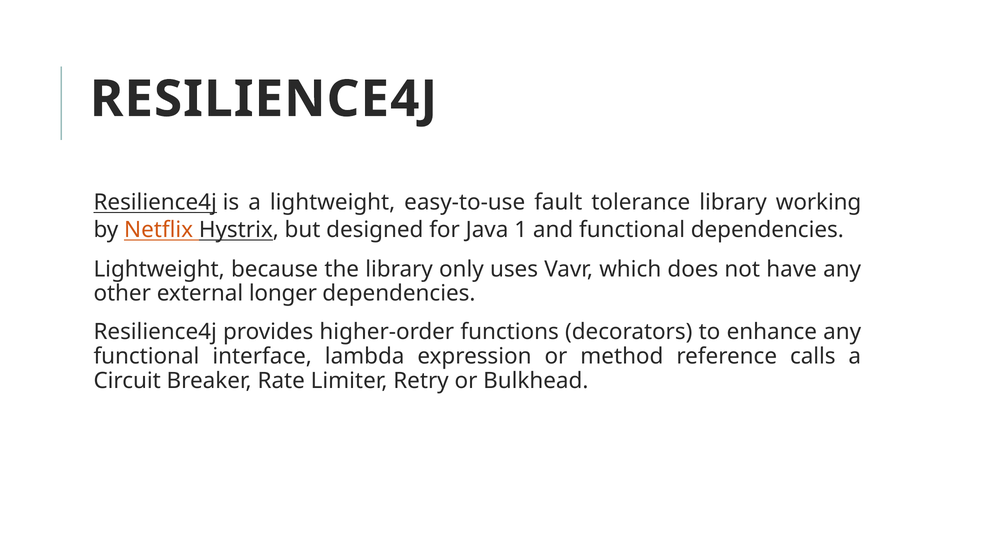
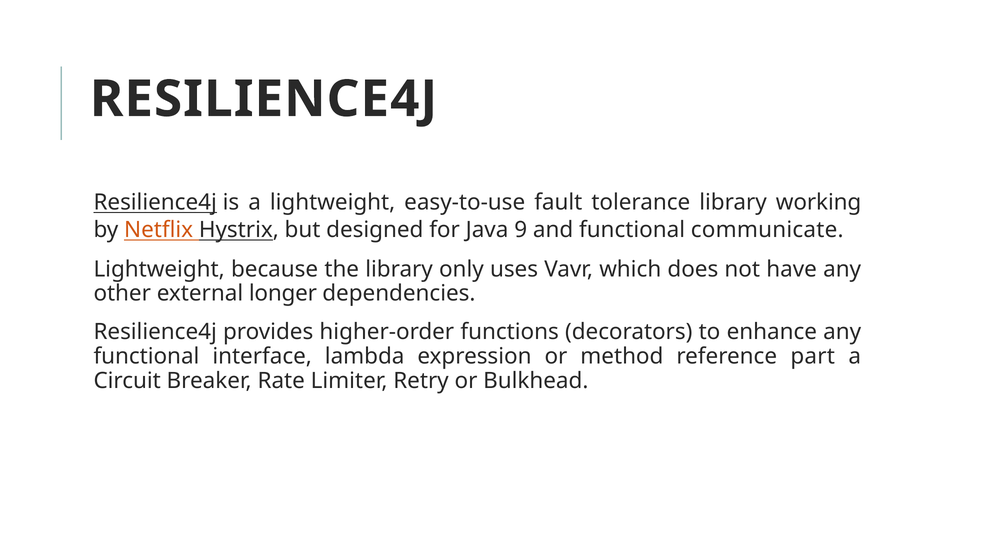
1: 1 -> 9 (521, 230)
functional dependencies: dependencies -> communicate (767, 230)
calls: calls -> part (813, 357)
